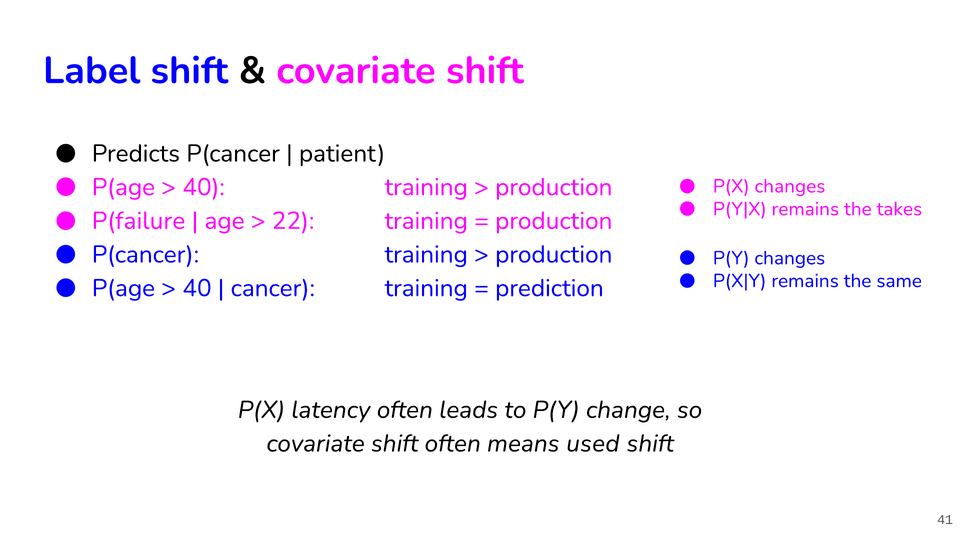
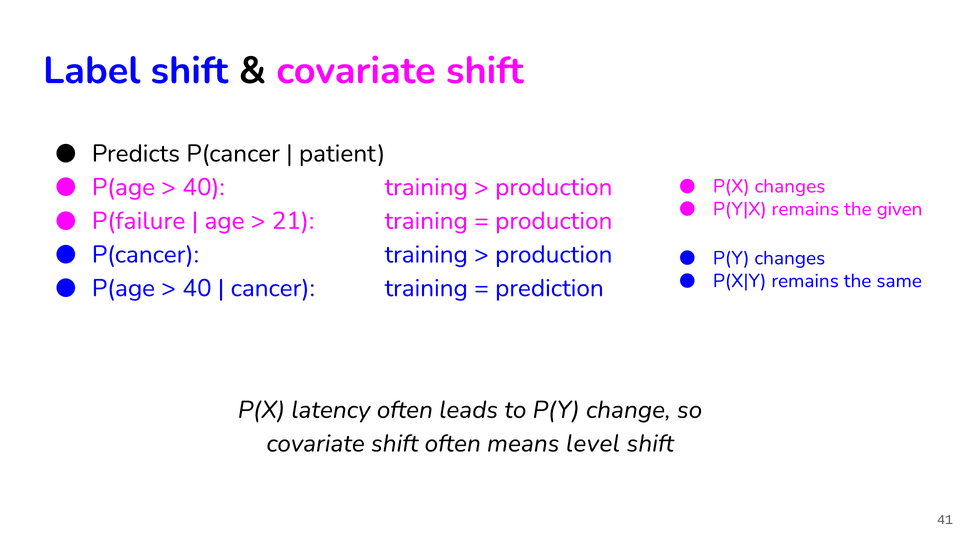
takes: takes -> given (900, 209)
22: 22 -> 21 (293, 221)
used: used -> level (593, 443)
